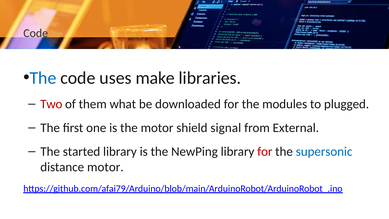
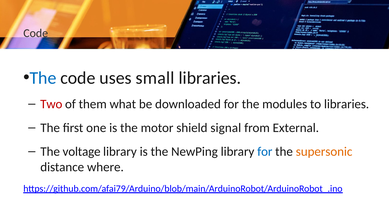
make: make -> small (155, 78)
to plugged: plugged -> libraries (347, 104)
started: started -> voltage (82, 151)
for colour: red -> blue (265, 151)
supersonic colour: blue -> orange (324, 151)
distance motor: motor -> where (105, 167)
